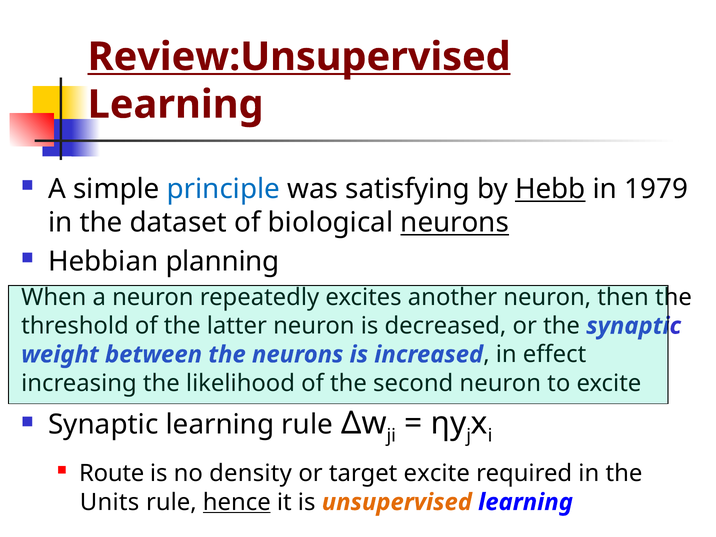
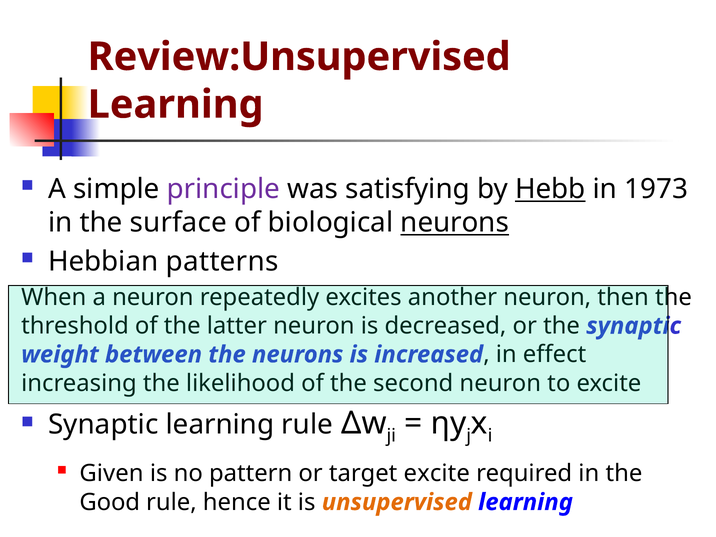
Review:Unsupervised underline: present -> none (299, 57)
principle colour: blue -> purple (223, 189)
1979: 1979 -> 1973 (656, 189)
dataset: dataset -> surface (178, 223)
planning: planning -> patterns (222, 262)
Route: Route -> Given (112, 474)
density: density -> pattern (251, 474)
Units: Units -> Good (110, 502)
hence underline: present -> none (237, 502)
